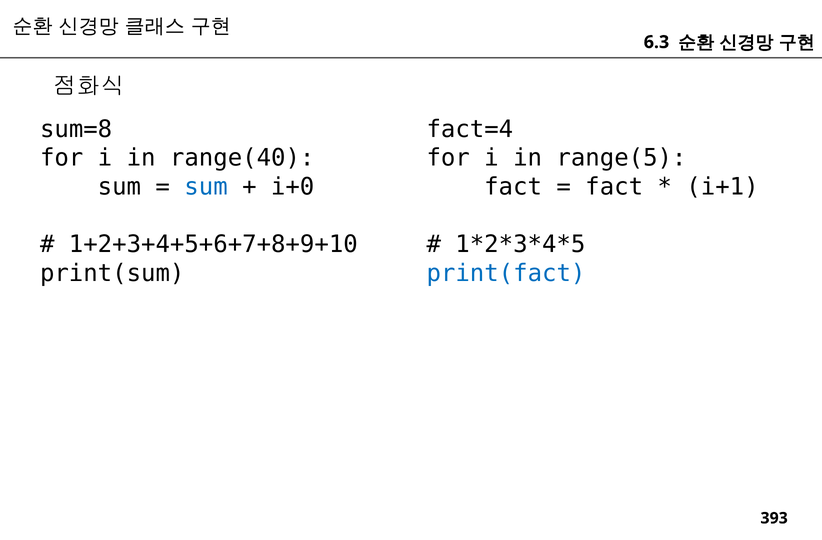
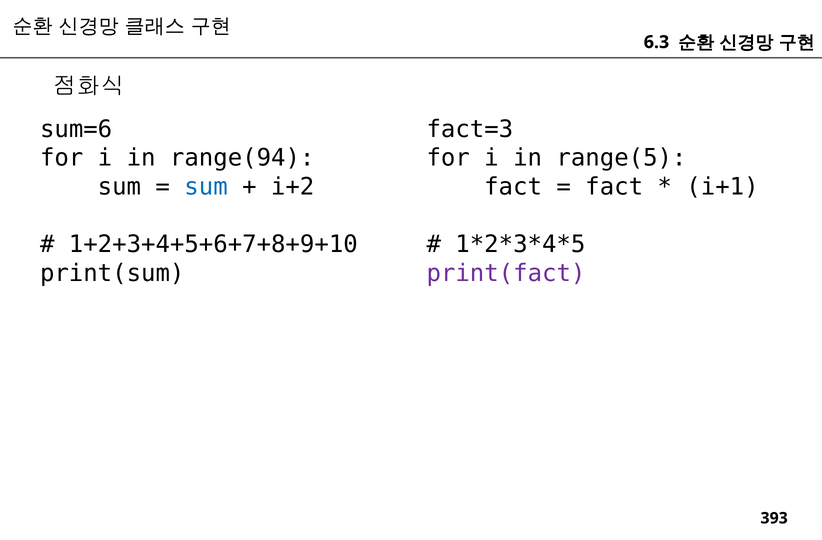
sum=8: sum=8 -> sum=6 (76, 129)
fact=4: fact=4 -> fact=3 (470, 129)
range(40: range(40 -> range(94 (242, 158)
i+0: i+0 -> i+2 (293, 187)
print(fact colour: blue -> purple (506, 273)
